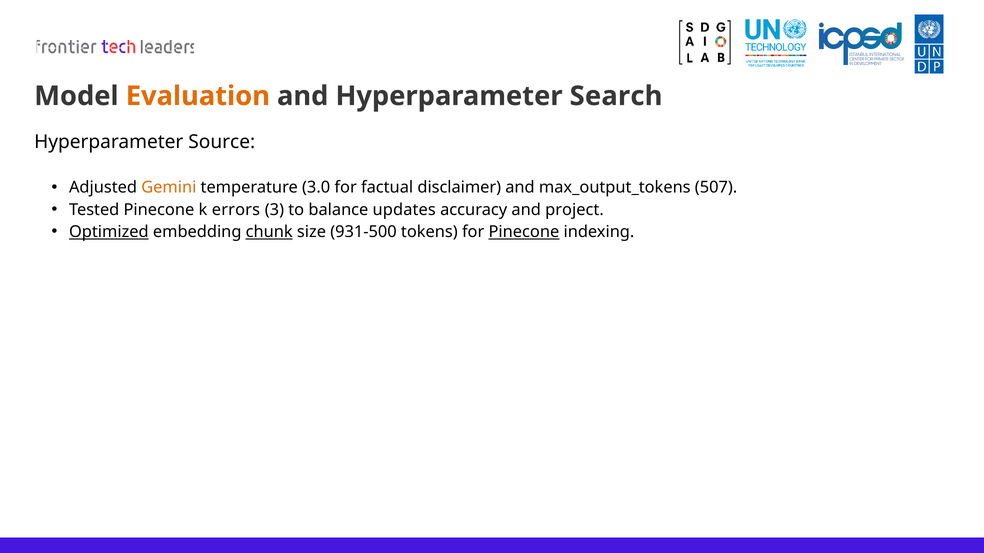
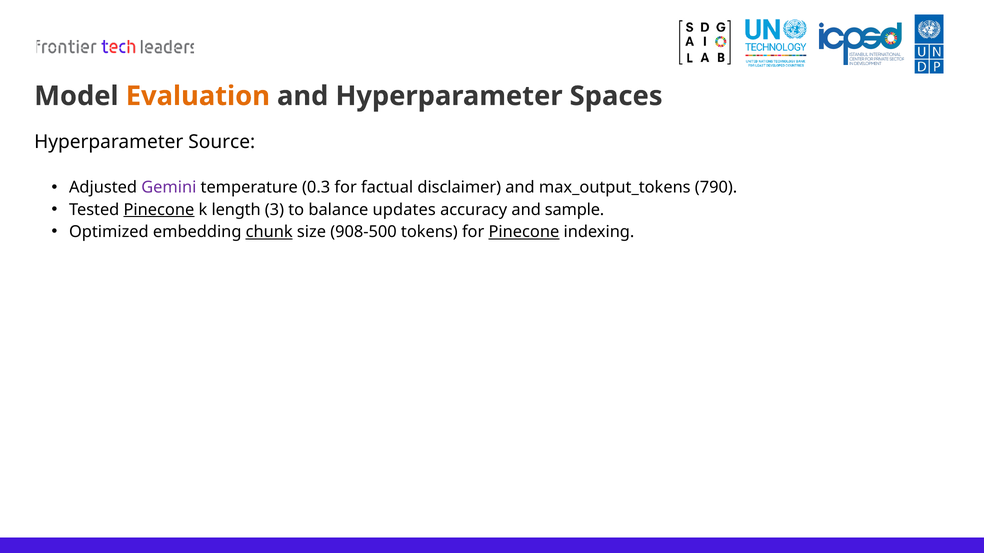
Search: Search -> Spaces (616, 96)
Gemini colour: orange -> purple (169, 188)
3.0: 3.0 -> 0.3 (316, 188)
507: 507 -> 790 (716, 188)
Pinecone underline: none -> present (159, 210)
errors: errors -> length (236, 210)
project: project -> sample (575, 210)
Optimized underline: present -> none (109, 232)
931-500: 931-500 -> 908-500 (364, 232)
